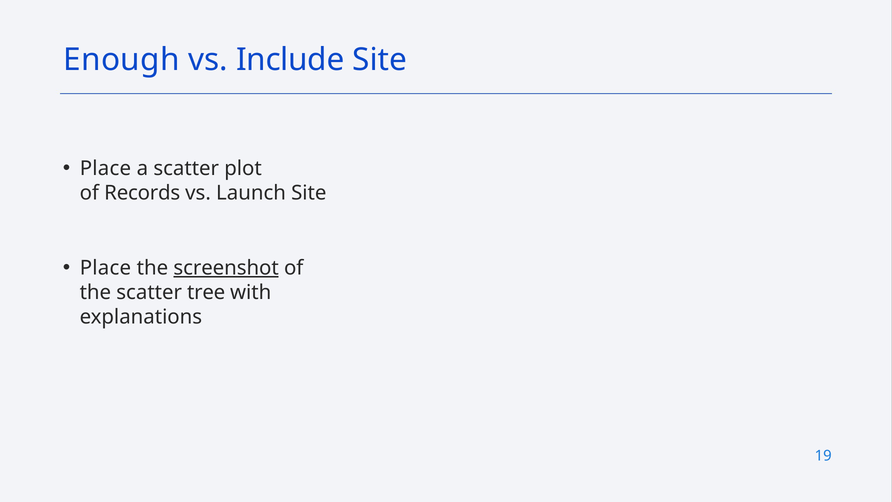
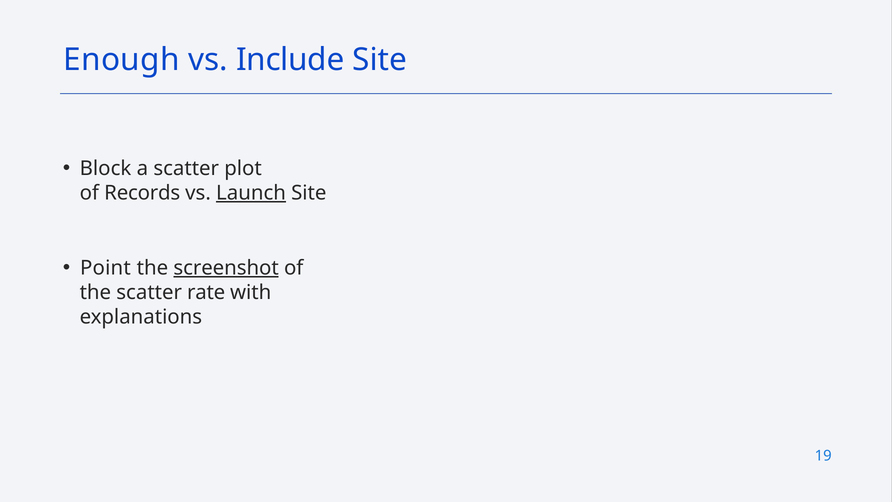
Place: Place -> Block (106, 168)
Launch underline: none -> present (251, 193)
Place: Place -> Point (105, 268)
tree: tree -> rate (206, 292)
